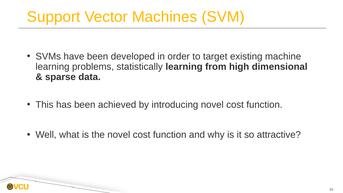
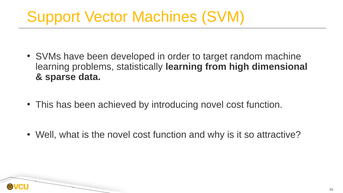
existing: existing -> random (246, 56)
